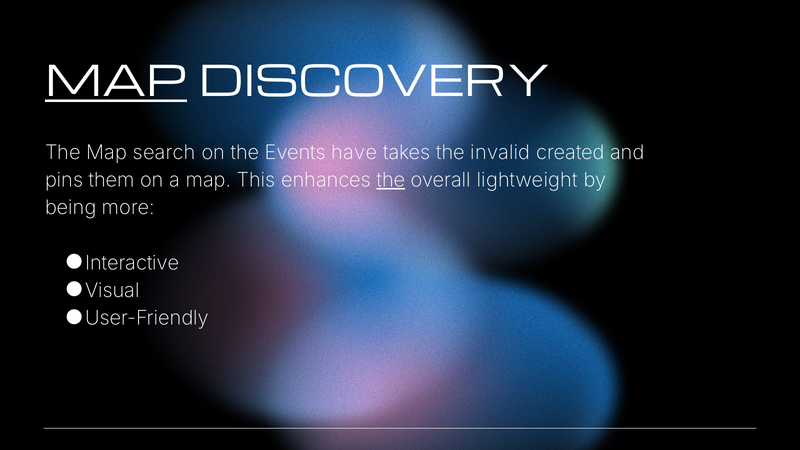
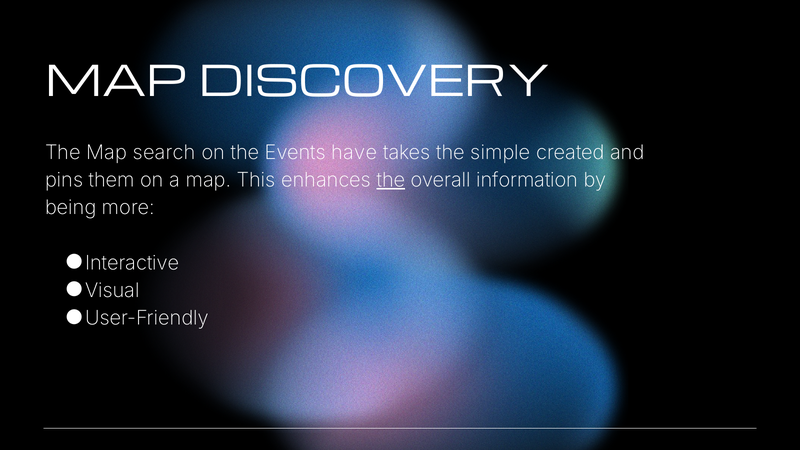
MAP underline: present -> none (116, 83)
invalid: invalid -> simple (500, 153)
lightweight: lightweight -> information (527, 180)
